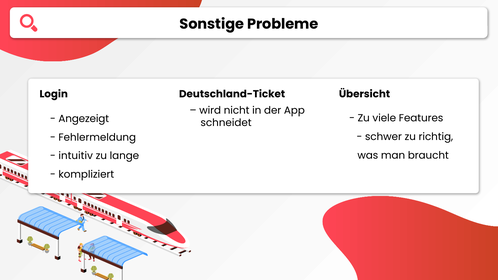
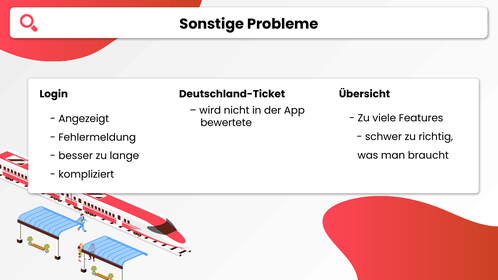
schneidet: schneidet -> bewertete (226, 123)
intuitiv: intuitiv -> besser (76, 156)
